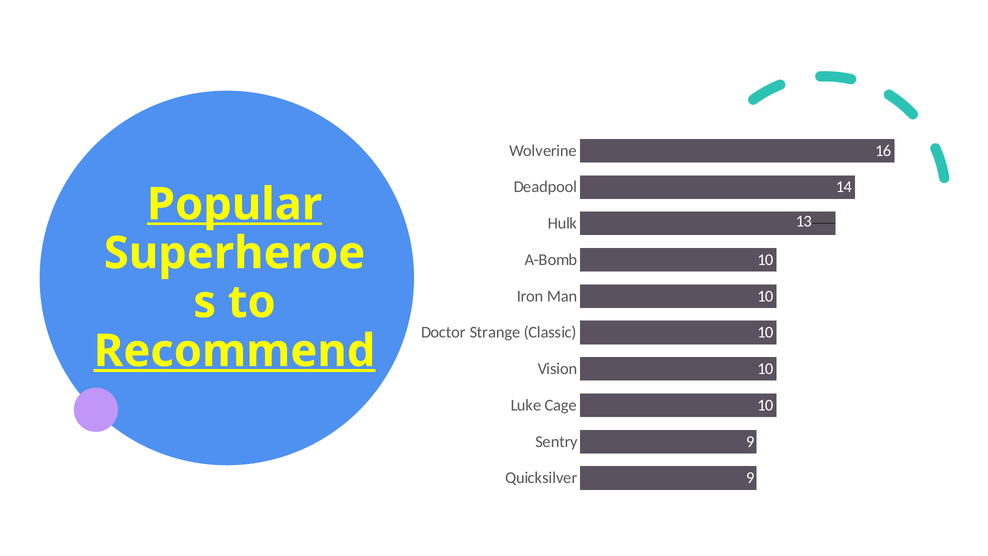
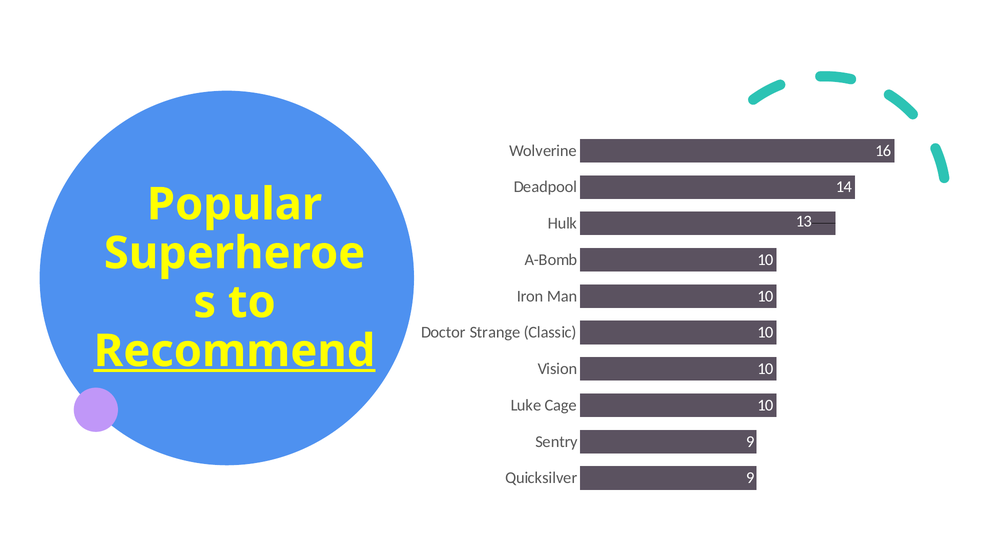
Popular underline: present -> none (234, 204)
